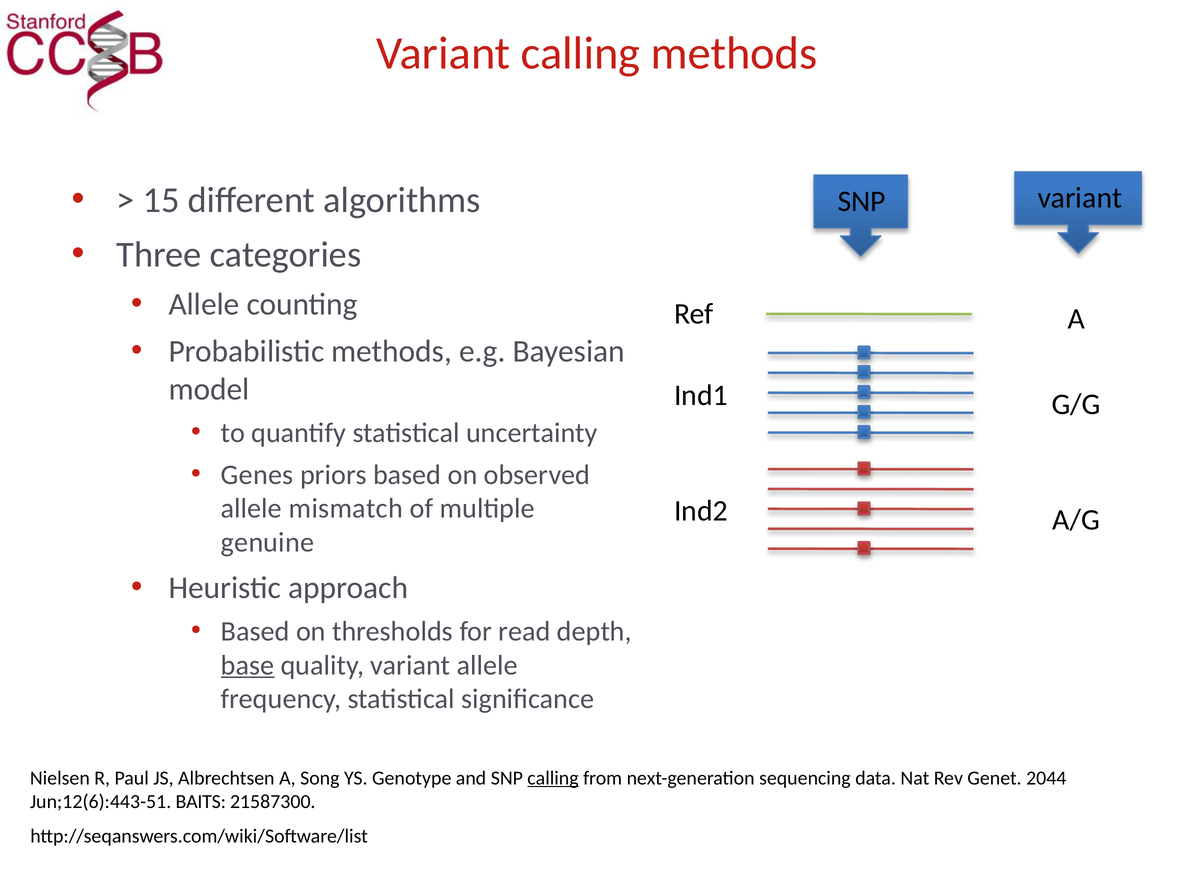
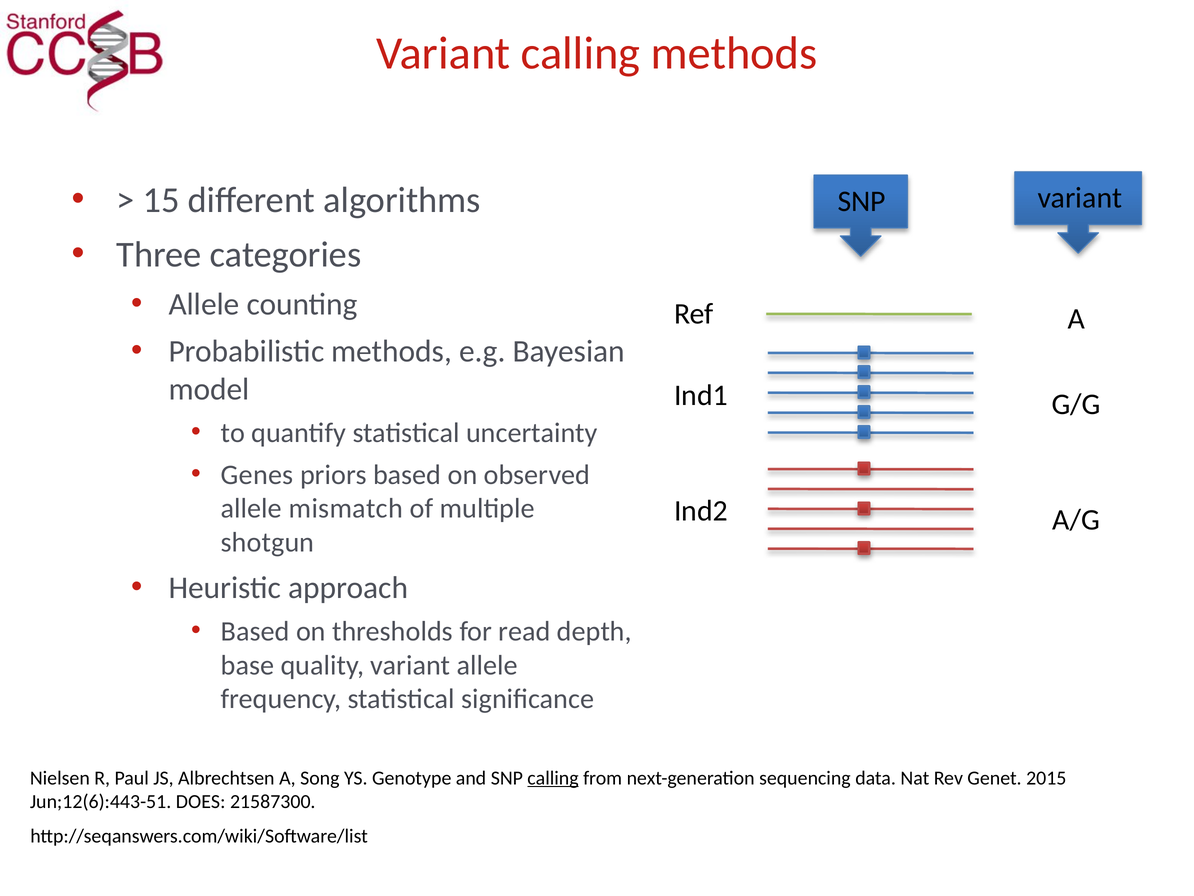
genuine: genuine -> shotgun (268, 542)
base underline: present -> none (248, 665)
2044: 2044 -> 2015 (1046, 778)
BAITS: BAITS -> DOES (201, 801)
